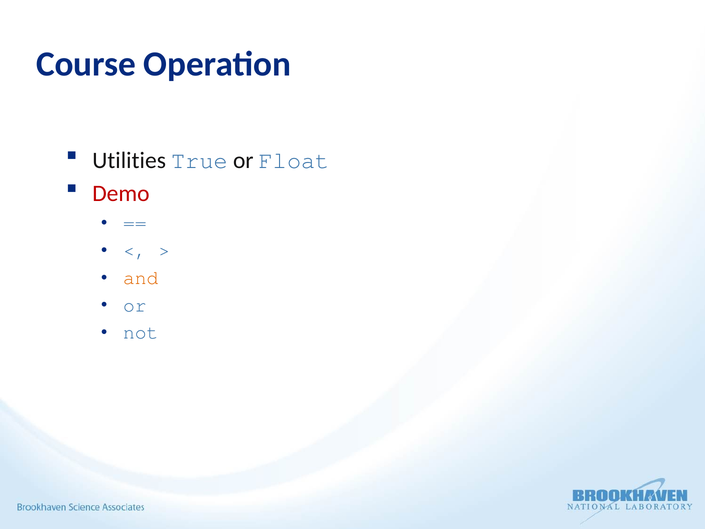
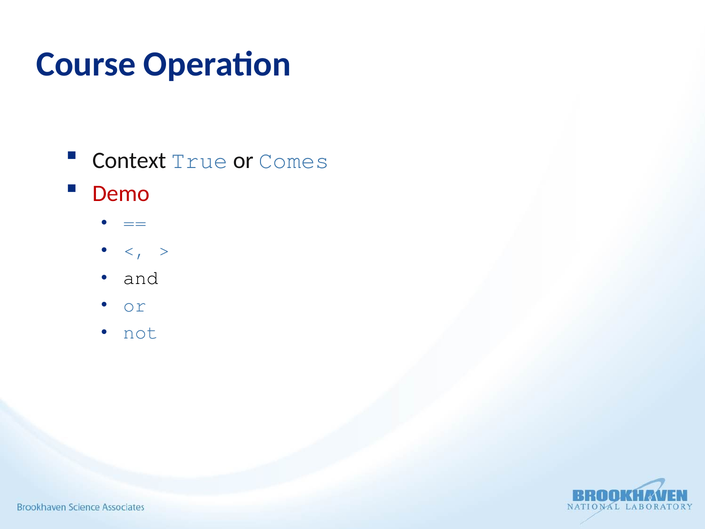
Utilities: Utilities -> Context (129, 160)
Float: Float -> Comes (294, 160)
and colour: orange -> black (141, 278)
